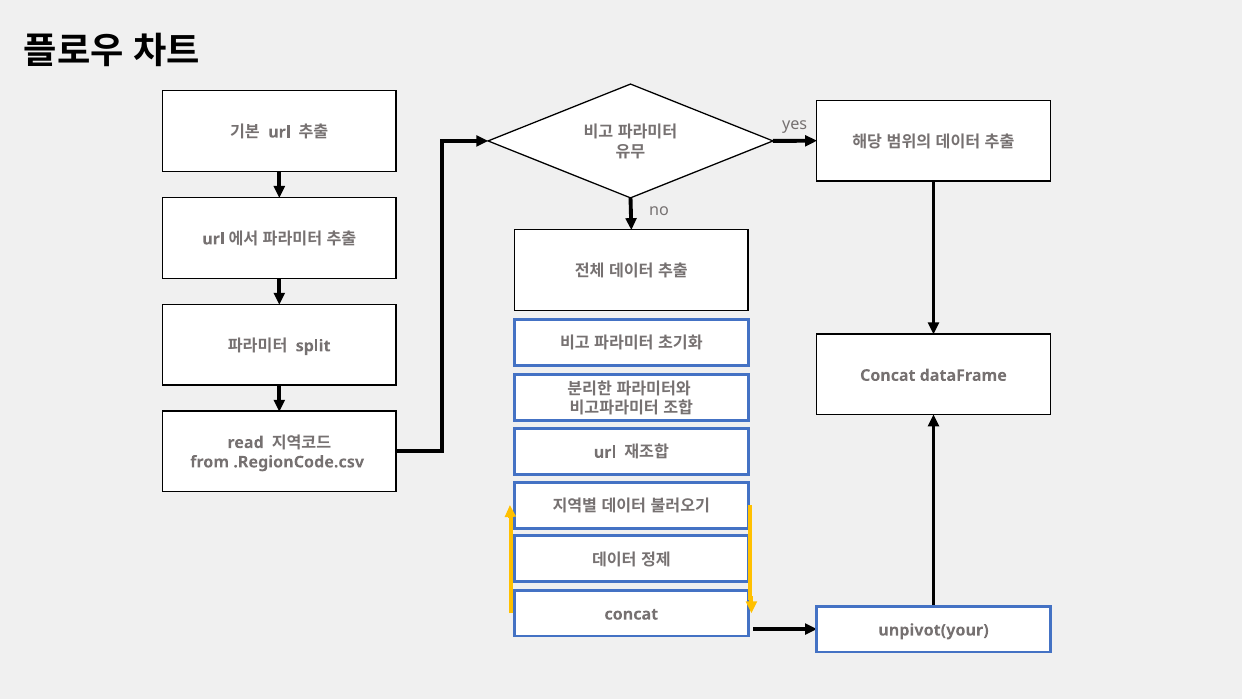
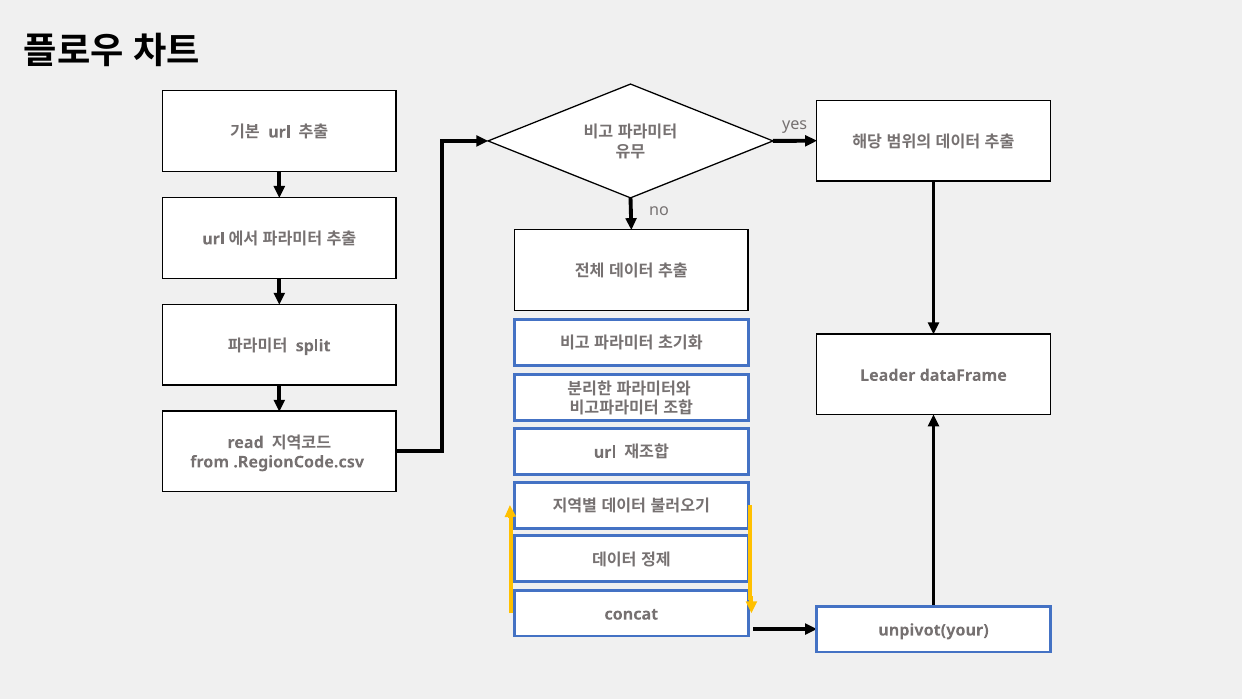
Concat: Concat -> Leader (888, 375)
